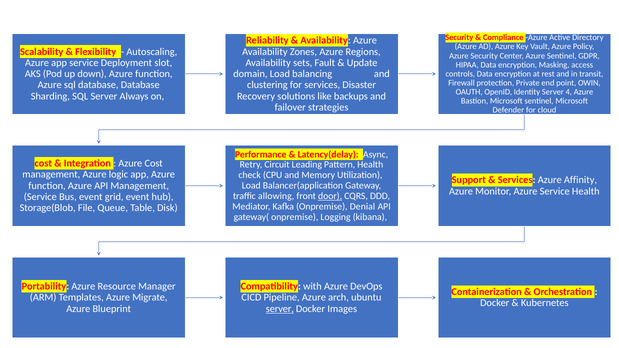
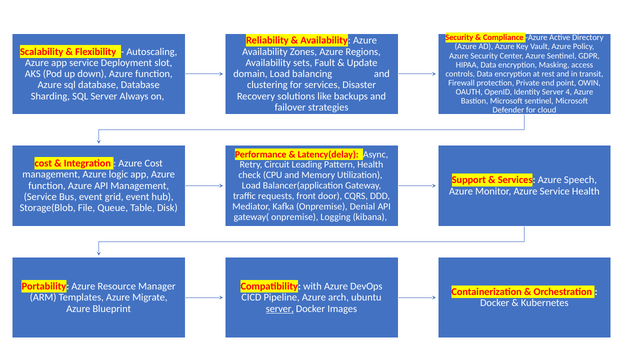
Affinity: Affinity -> Speech (580, 180)
allowing: allowing -> requests (276, 196)
door underline: present -> none (330, 196)
